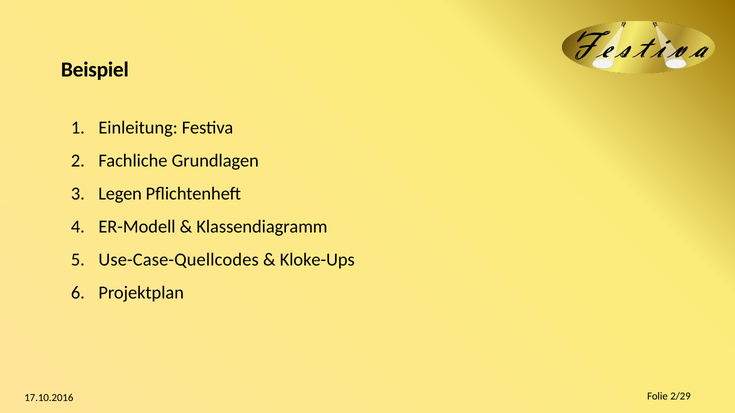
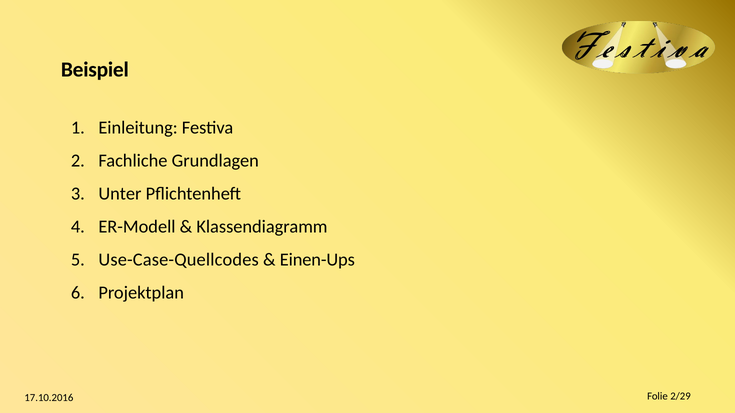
Legen: Legen -> Unter (120, 194)
Kloke-Ups: Kloke-Ups -> Einen-Ups (317, 260)
